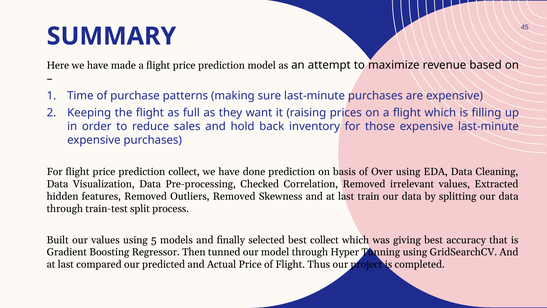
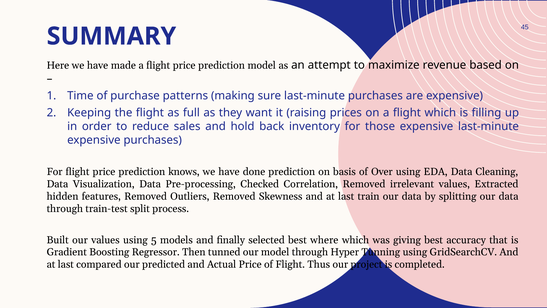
prediction collect: collect -> knows (184, 172)
best collect: collect -> where (324, 240)
